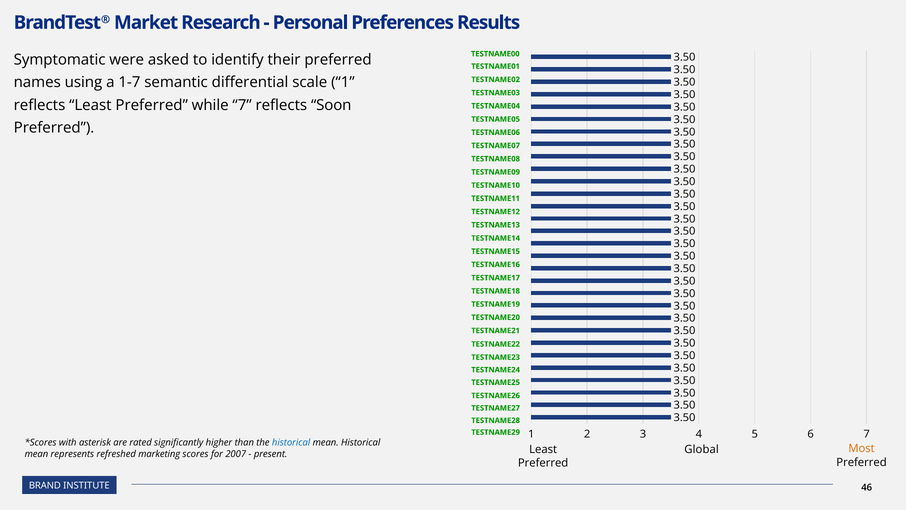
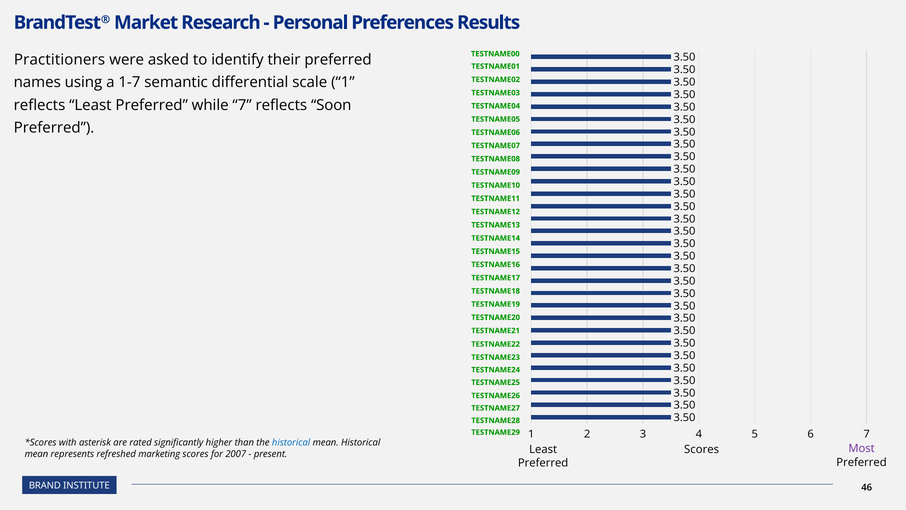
Symptomatic: Symptomatic -> Practitioners (60, 60)
Most colour: orange -> purple (862, 448)
Global: Global -> Scores (702, 449)
